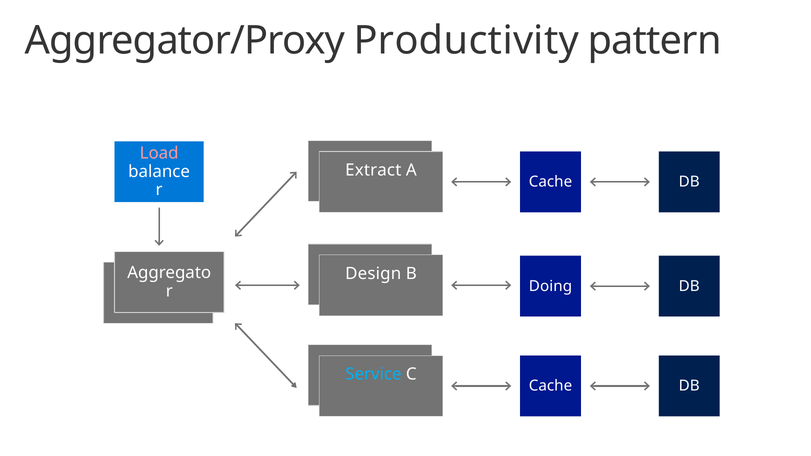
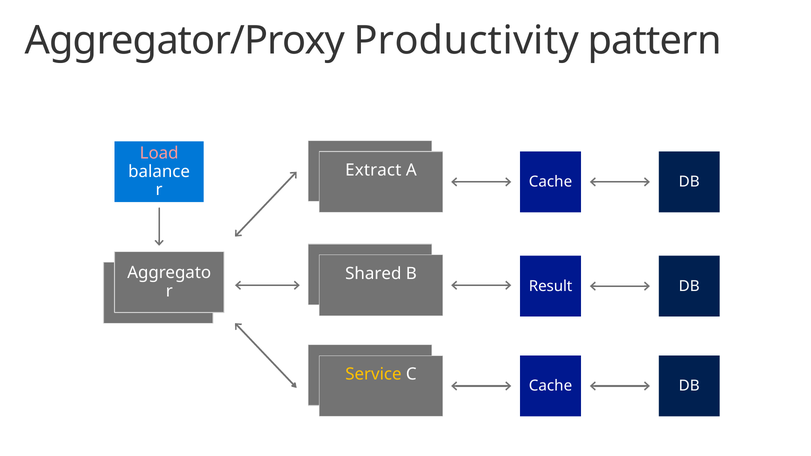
Design: Design -> Shared (373, 274)
Doing: Doing -> Result (551, 286)
Service colour: light blue -> yellow (373, 374)
